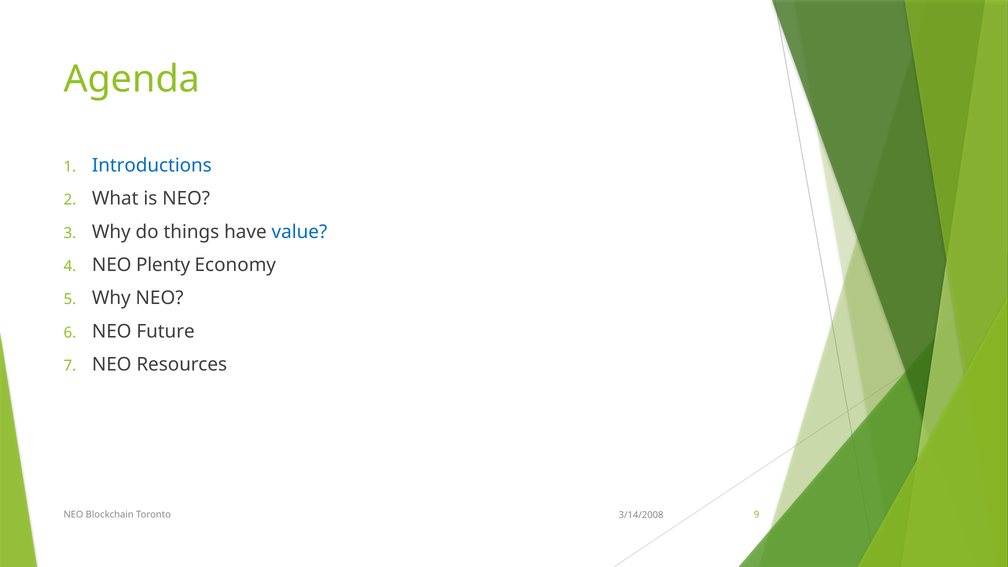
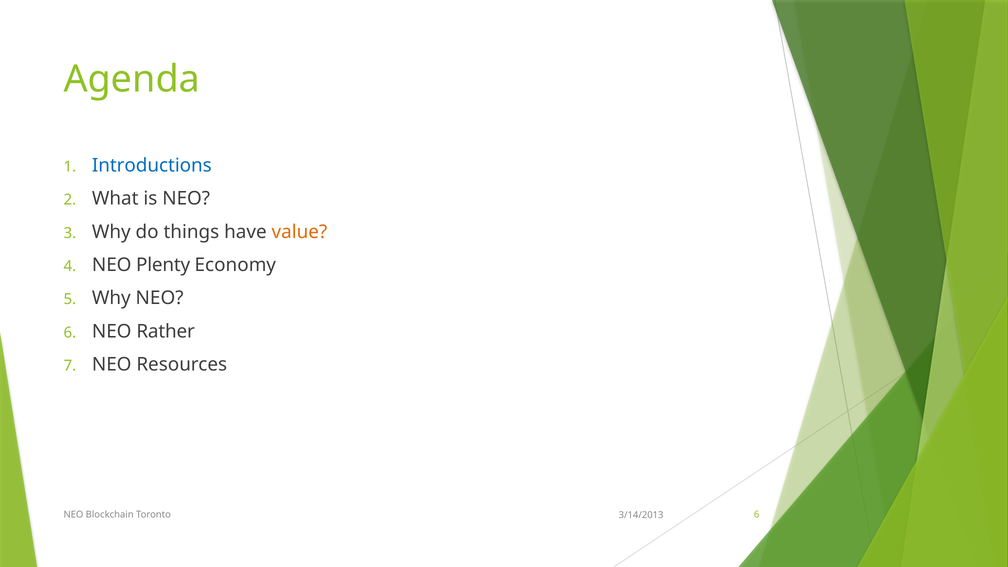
value colour: blue -> orange (299, 232)
Future: Future -> Rather (166, 331)
Toronto 9: 9 -> 6 (757, 514)
3/14/2008: 3/14/2008 -> 3/14/2013 (641, 515)
